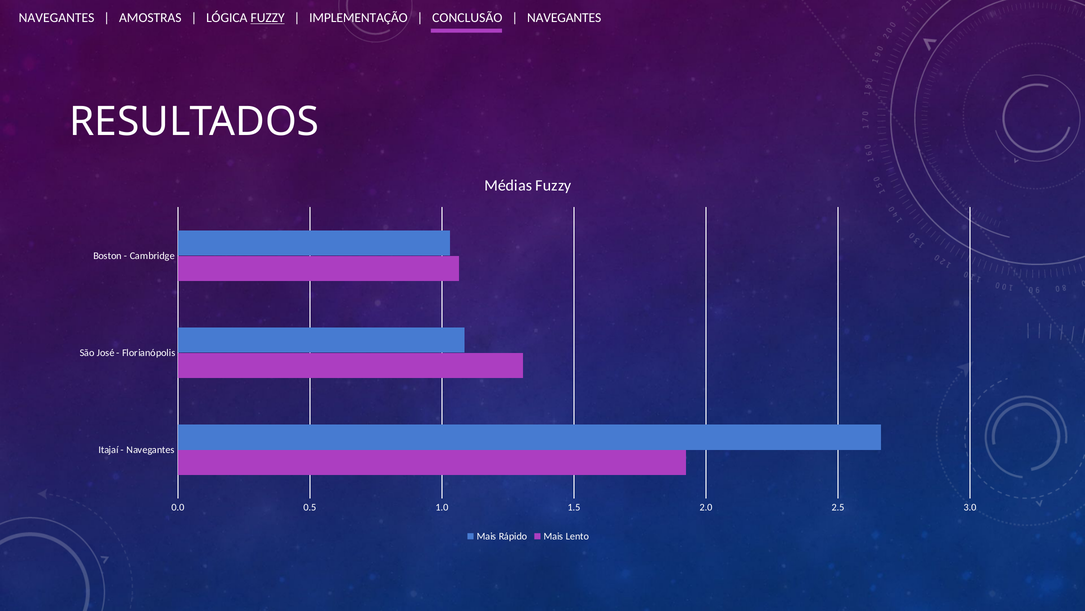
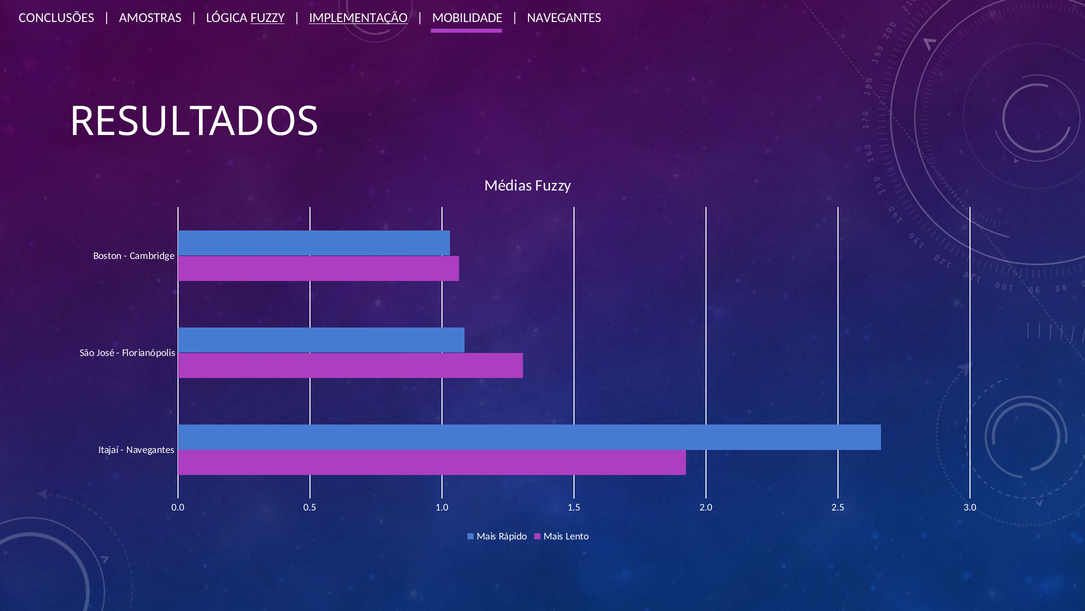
NAVEGANTES: NAVEGANTES -> CONCLUSÕES (57, 18)
IMPLEMENTAÇÃO underline: none -> present (358, 18)
CONCLUSÃO: CONCLUSÃO -> MOBILIDADE (467, 18)
